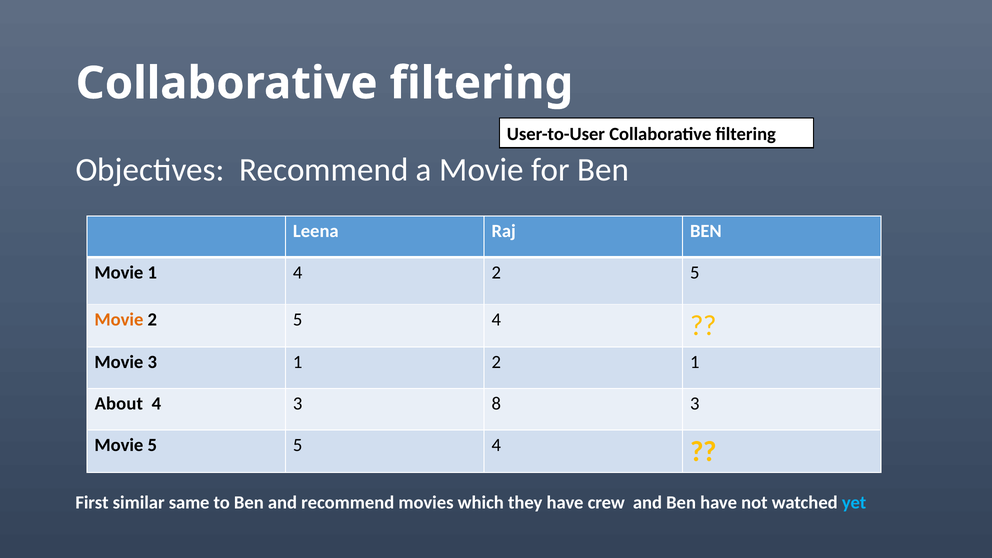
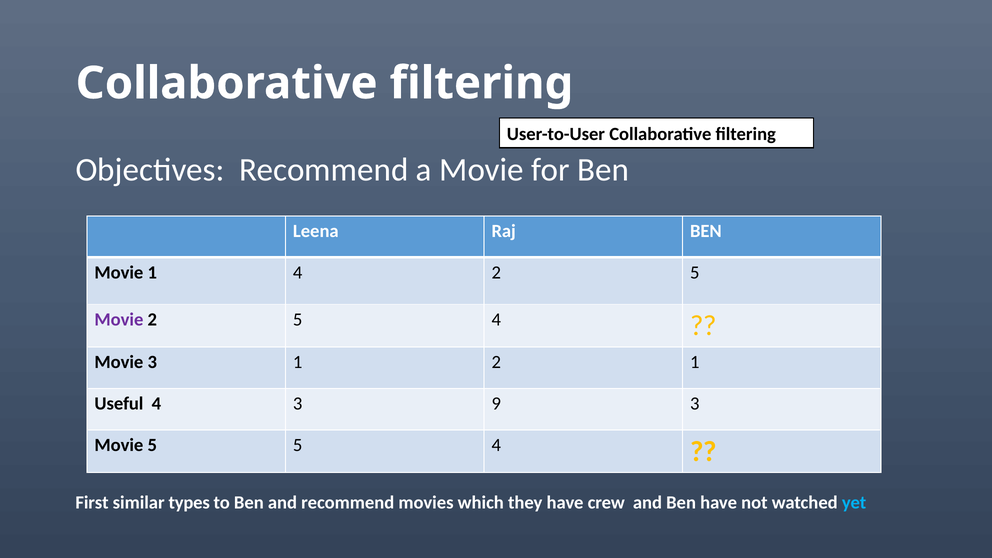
Movie colour: orange -> purple (119, 320)
About: About -> Useful (119, 404)
8: 8 -> 9 (496, 404)
same: same -> types (189, 503)
